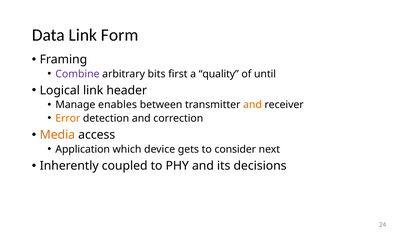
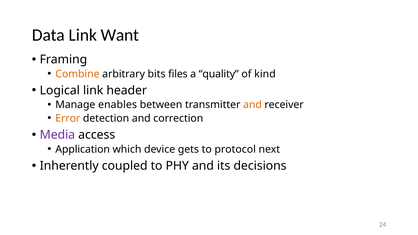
Form: Form -> Want (120, 35)
Combine colour: purple -> orange (77, 74)
first: first -> files (178, 74)
until: until -> kind (265, 74)
Media colour: orange -> purple (57, 135)
consider: consider -> protocol (235, 149)
